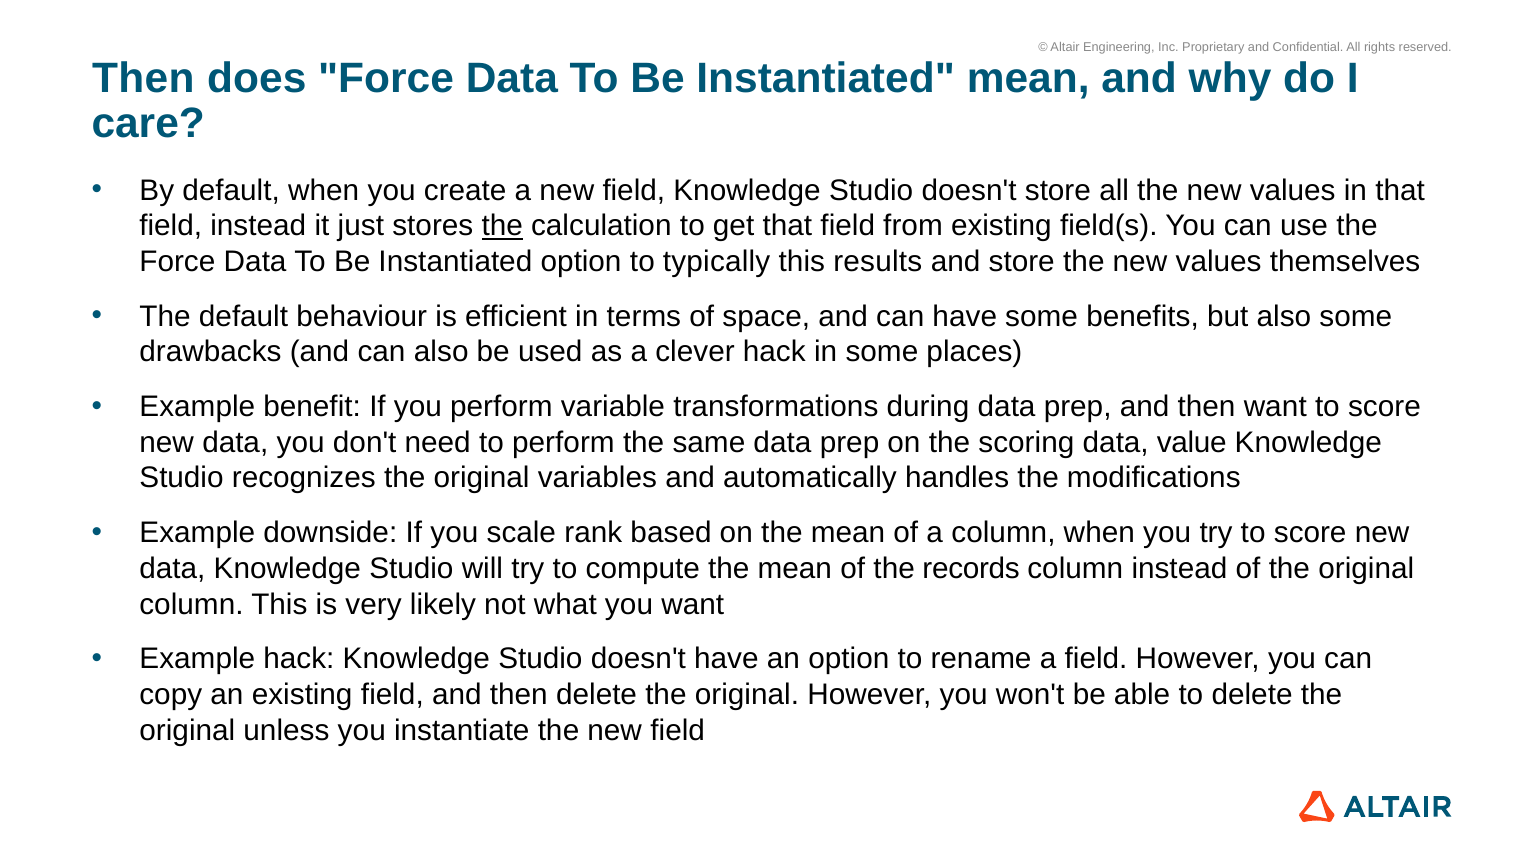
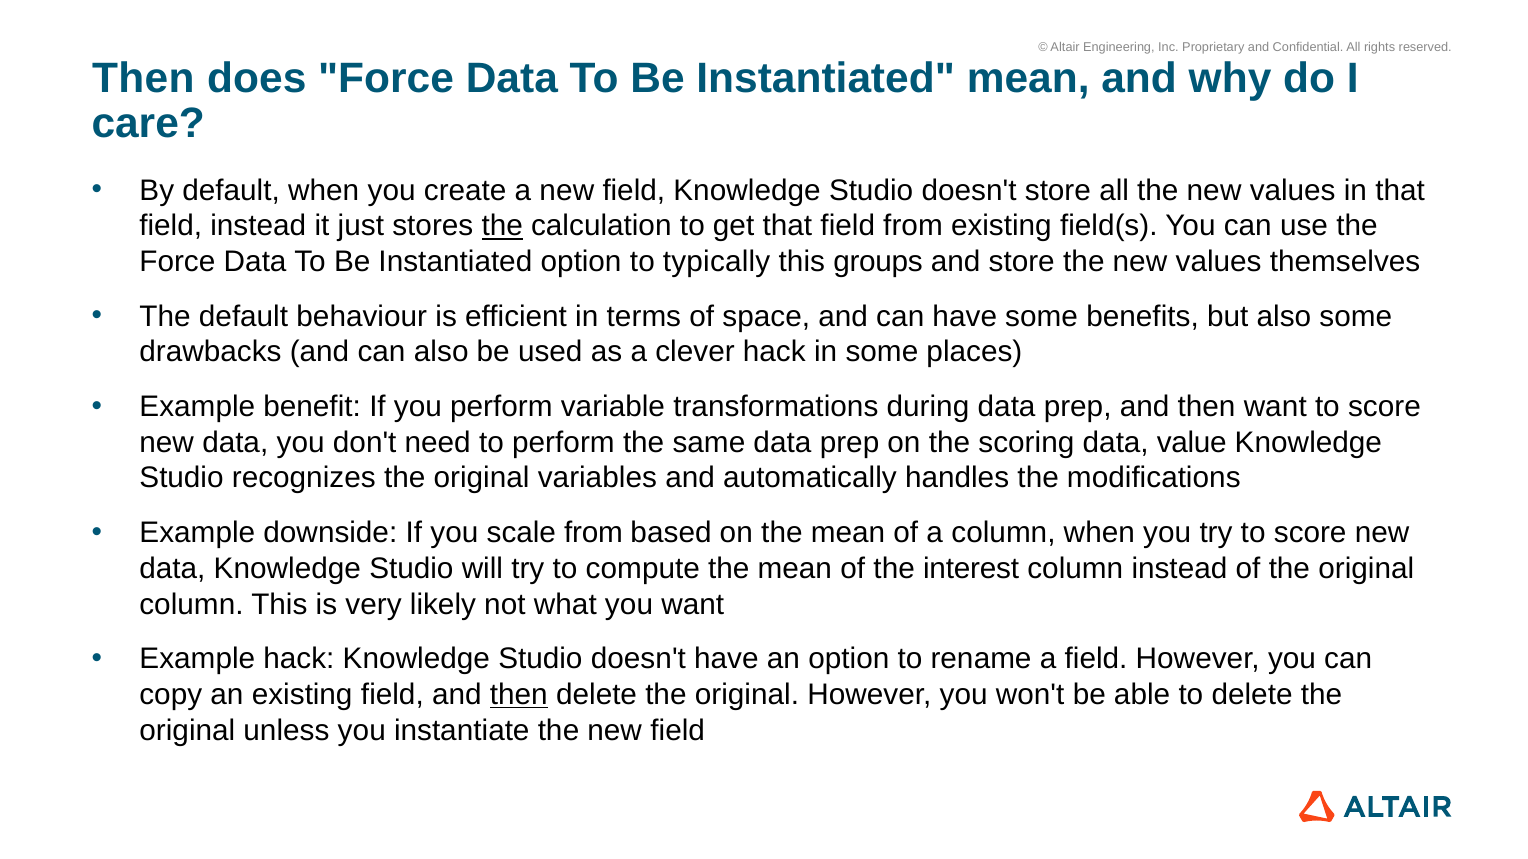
results: results -> groups (878, 262)
scale rank: rank -> from (593, 533)
records: records -> interest (971, 569)
then underline: none -> present (519, 695)
